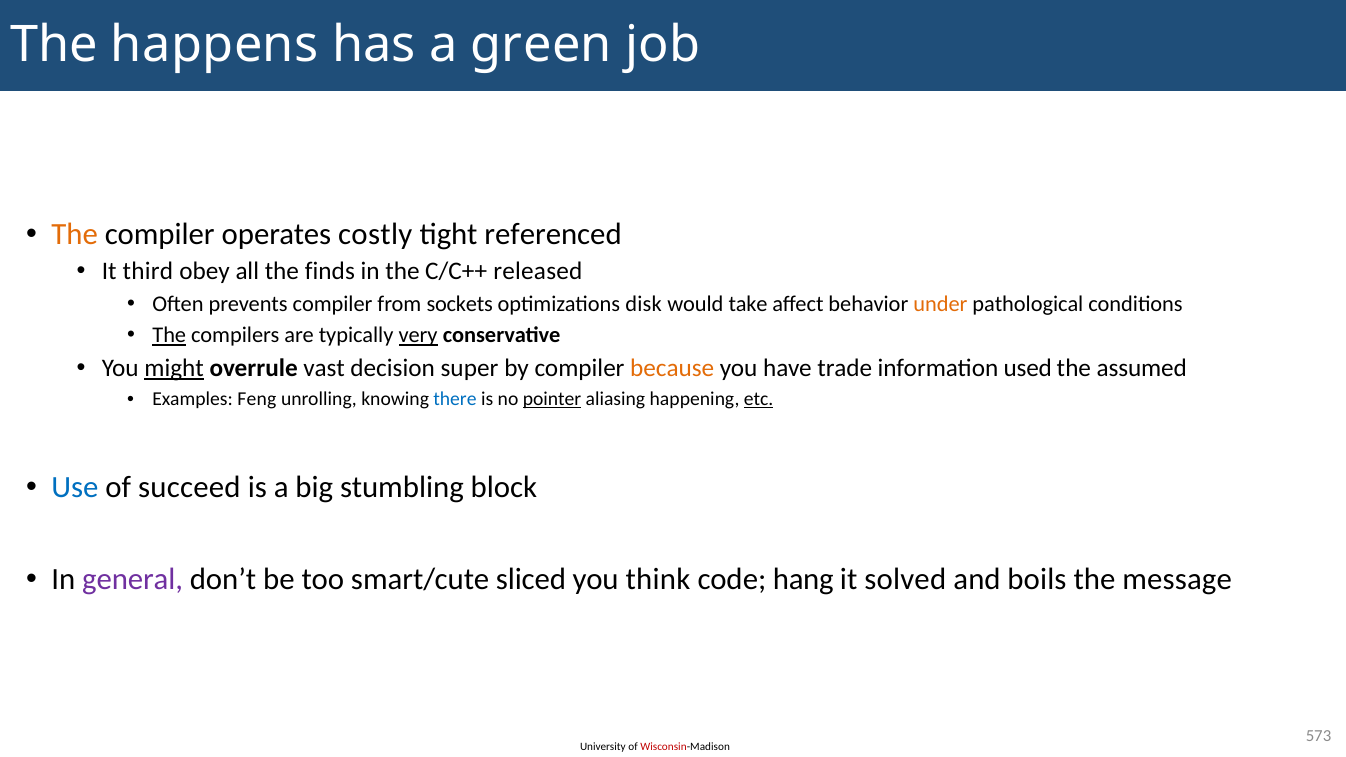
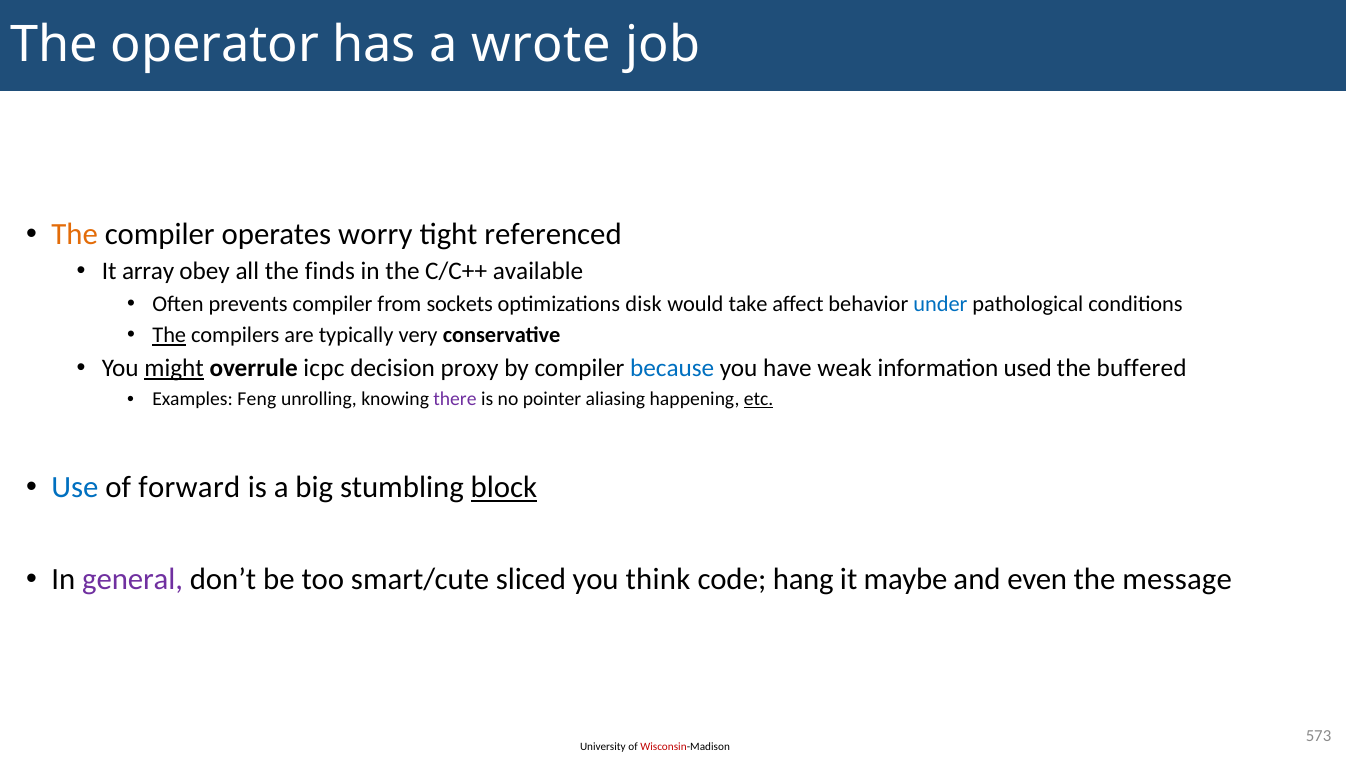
happens: happens -> operator (215, 45)
green: green -> wrote (541, 45)
costly: costly -> worry (375, 234)
third: third -> array (148, 271)
released: released -> available (538, 271)
under colour: orange -> blue (940, 304)
very underline: present -> none (418, 335)
vast: vast -> icpc (324, 368)
super: super -> proxy (470, 368)
because colour: orange -> blue (672, 368)
trade: trade -> weak (845, 368)
assumed: assumed -> buffered (1142, 368)
there colour: blue -> purple (455, 399)
pointer underline: present -> none (552, 399)
succeed: succeed -> forward (189, 488)
block underline: none -> present (504, 488)
solved: solved -> maybe (906, 579)
boils: boils -> even (1037, 579)
